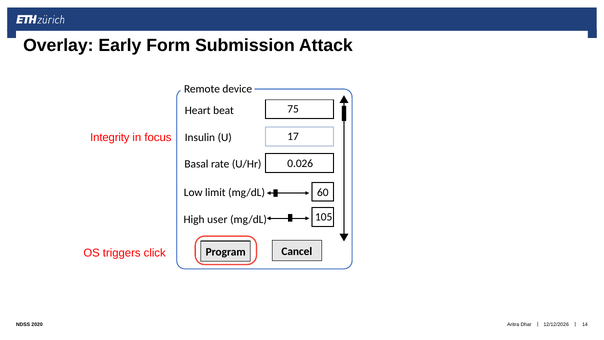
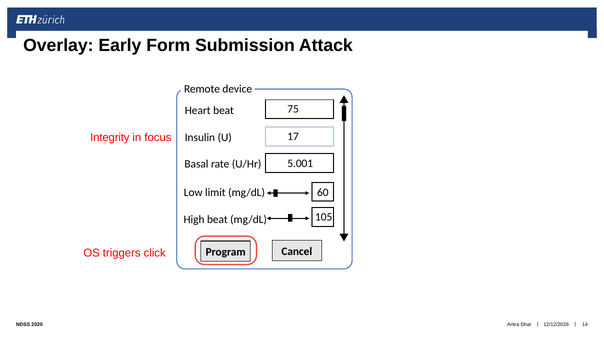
0.026: 0.026 -> 5.001 (300, 163)
High user: user -> beat (217, 220)
